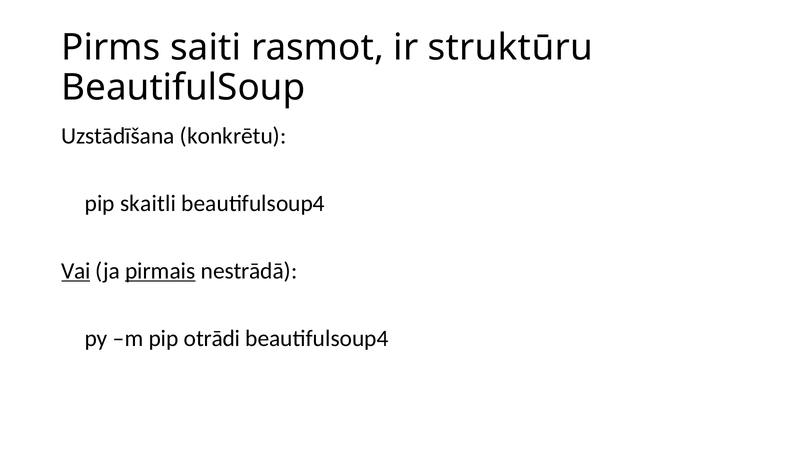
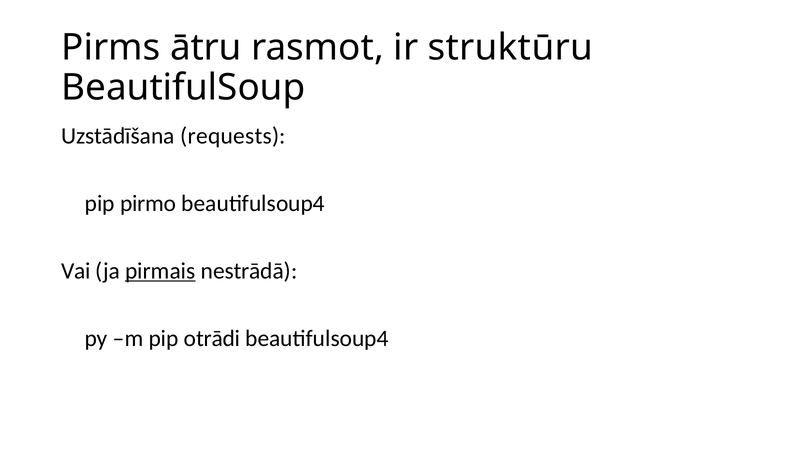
saiti: saiti -> ātru (206, 48)
konkrētu: konkrētu -> requests (233, 136)
skaitli: skaitli -> pirmo (148, 203)
Vai underline: present -> none (76, 271)
